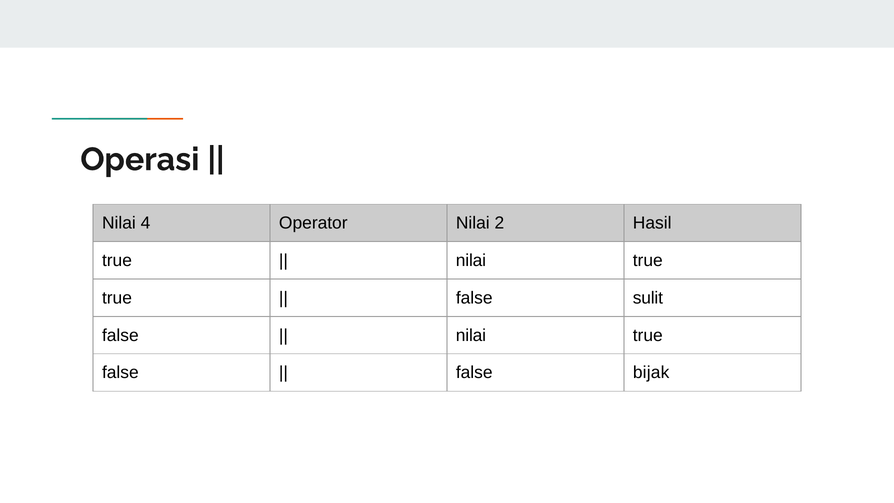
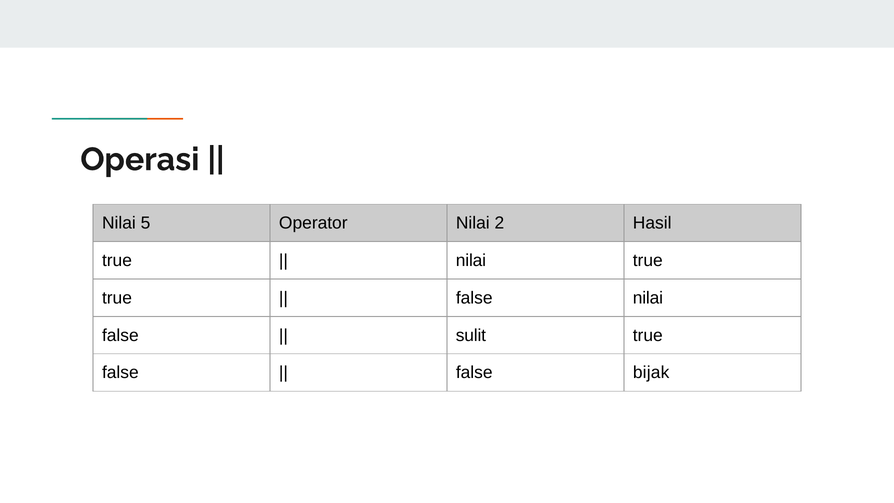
4: 4 -> 5 (146, 223)
false sulit: sulit -> nilai (648, 298)
nilai: nilai -> sulit (471, 335)
